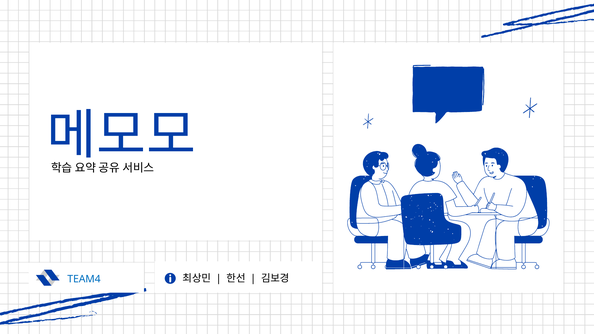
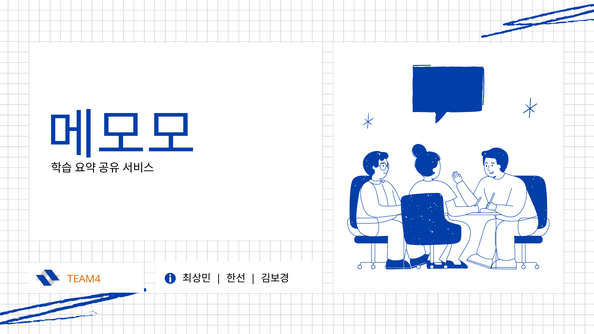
TEAM4 colour: blue -> orange (84, 279)
